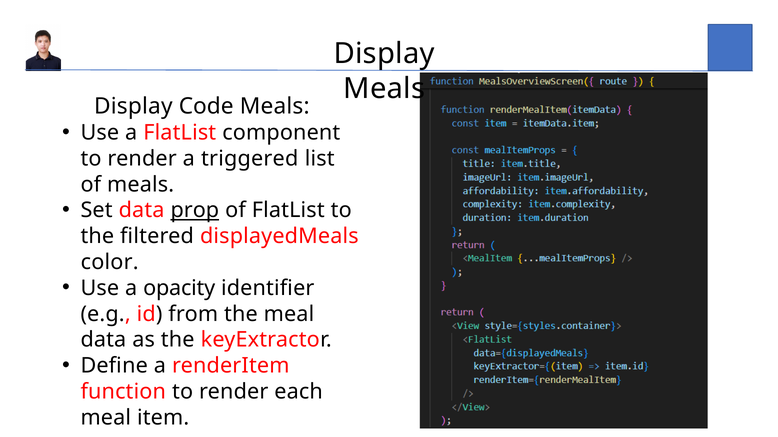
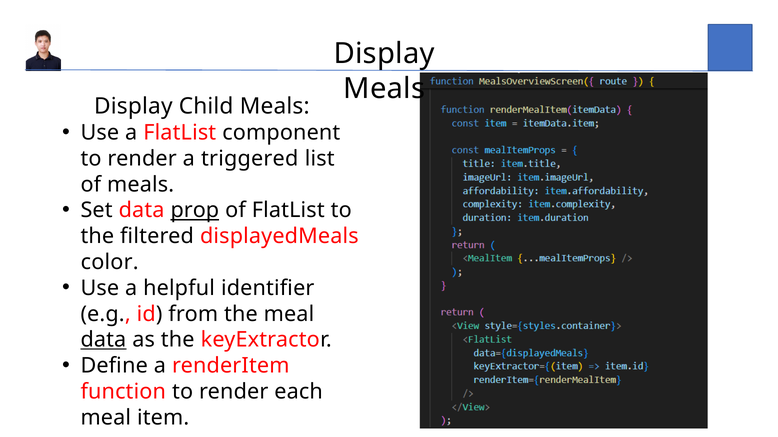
Code: Code -> Child (206, 106)
opacity: opacity -> helpful (179, 288)
data underline: none -> present (103, 340)
